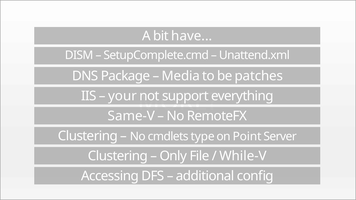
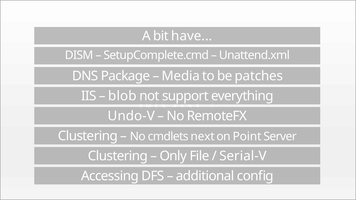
your: your -> blob (122, 96)
Same-V: Same-V -> Undo-V (131, 116)
type: type -> next (203, 137)
While-V: While-V -> Serial-V (243, 156)
